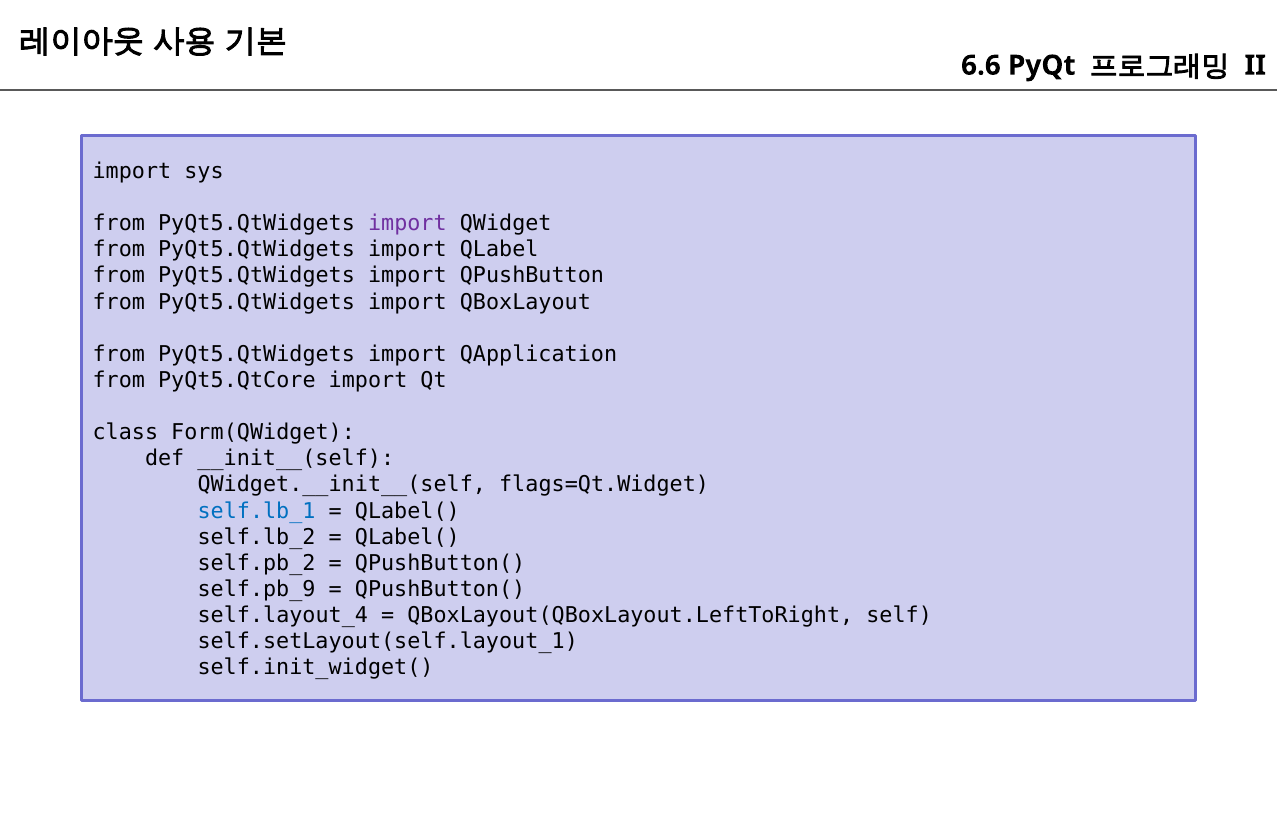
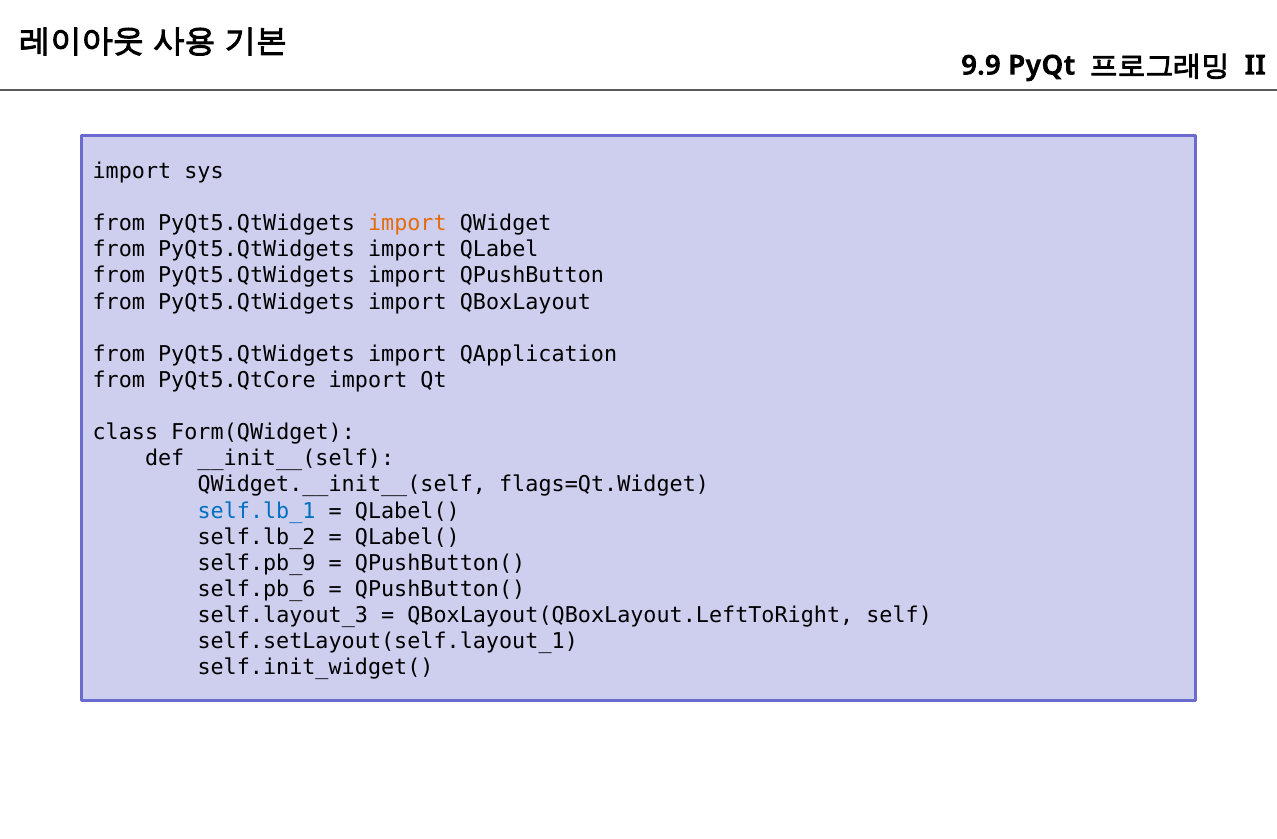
6.6: 6.6 -> 9.9 (981, 65)
import colour: purple -> orange (407, 223)
self.pb_2: self.pb_2 -> self.pb_9 (257, 563)
self.pb_9: self.pb_9 -> self.pb_6 (257, 589)
self.layout_4: self.layout_4 -> self.layout_3 (283, 615)
